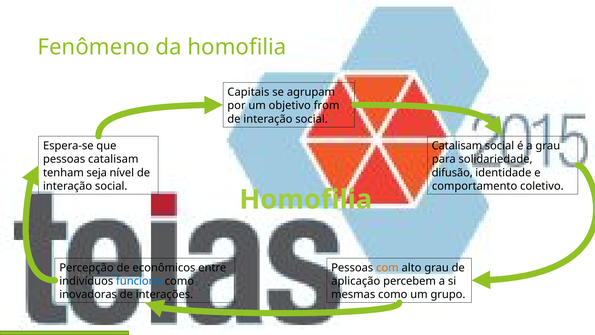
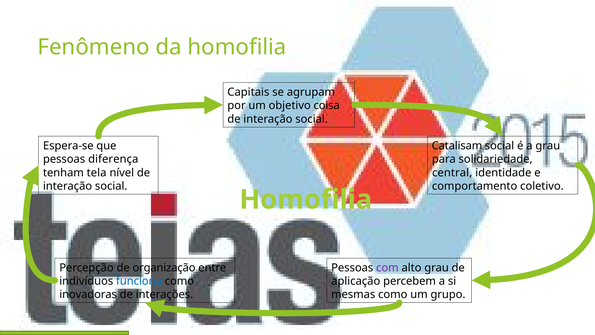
from: from -> coisa (327, 106)
pessoas catalisam: catalisam -> diferença (113, 159)
seja: seja -> tela (97, 173)
difusão: difusão -> central (452, 173)
econômicos: econômicos -> organização (164, 267)
com colour: orange -> purple (387, 267)
